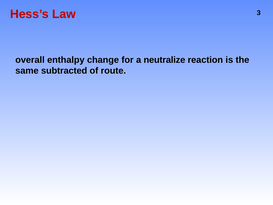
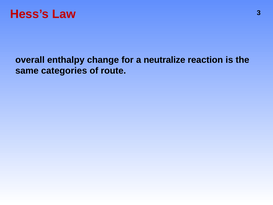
subtracted: subtracted -> categories (64, 71)
